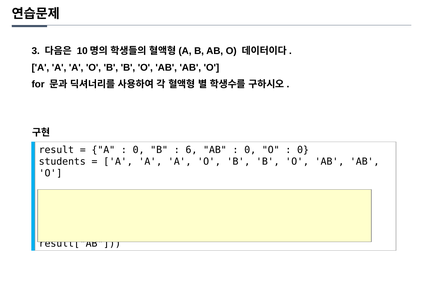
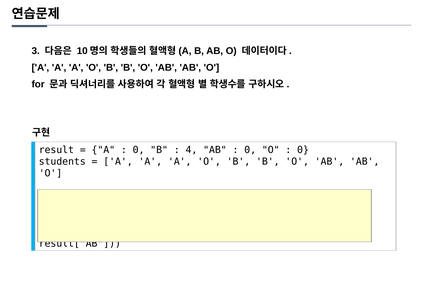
6: 6 -> 4 (191, 150)
